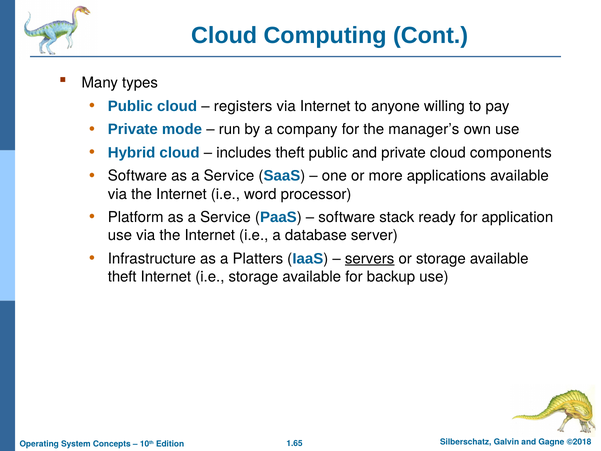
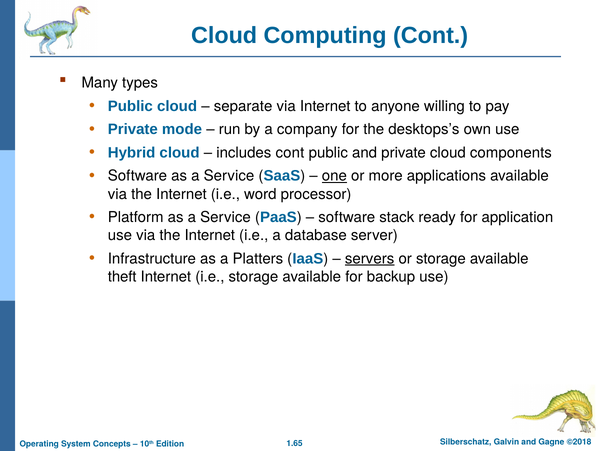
registers: registers -> separate (243, 106)
manager’s: manager’s -> desktops’s (424, 129)
includes theft: theft -> cont (290, 153)
one underline: none -> present (334, 176)
